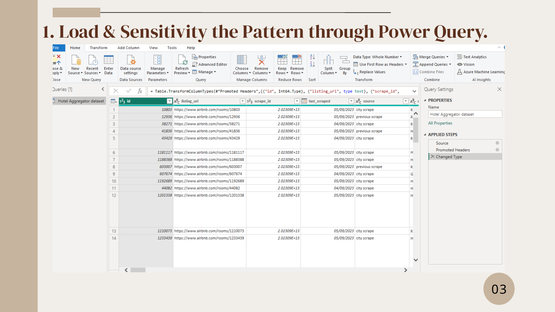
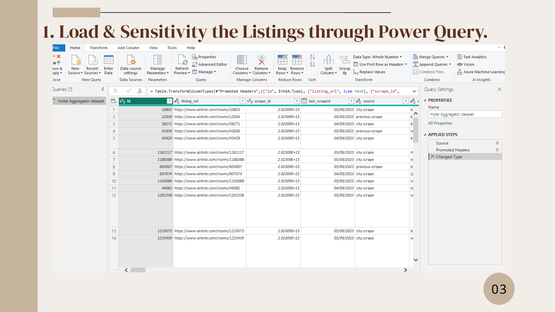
Pattern: Pattern -> Listings (274, 32)
